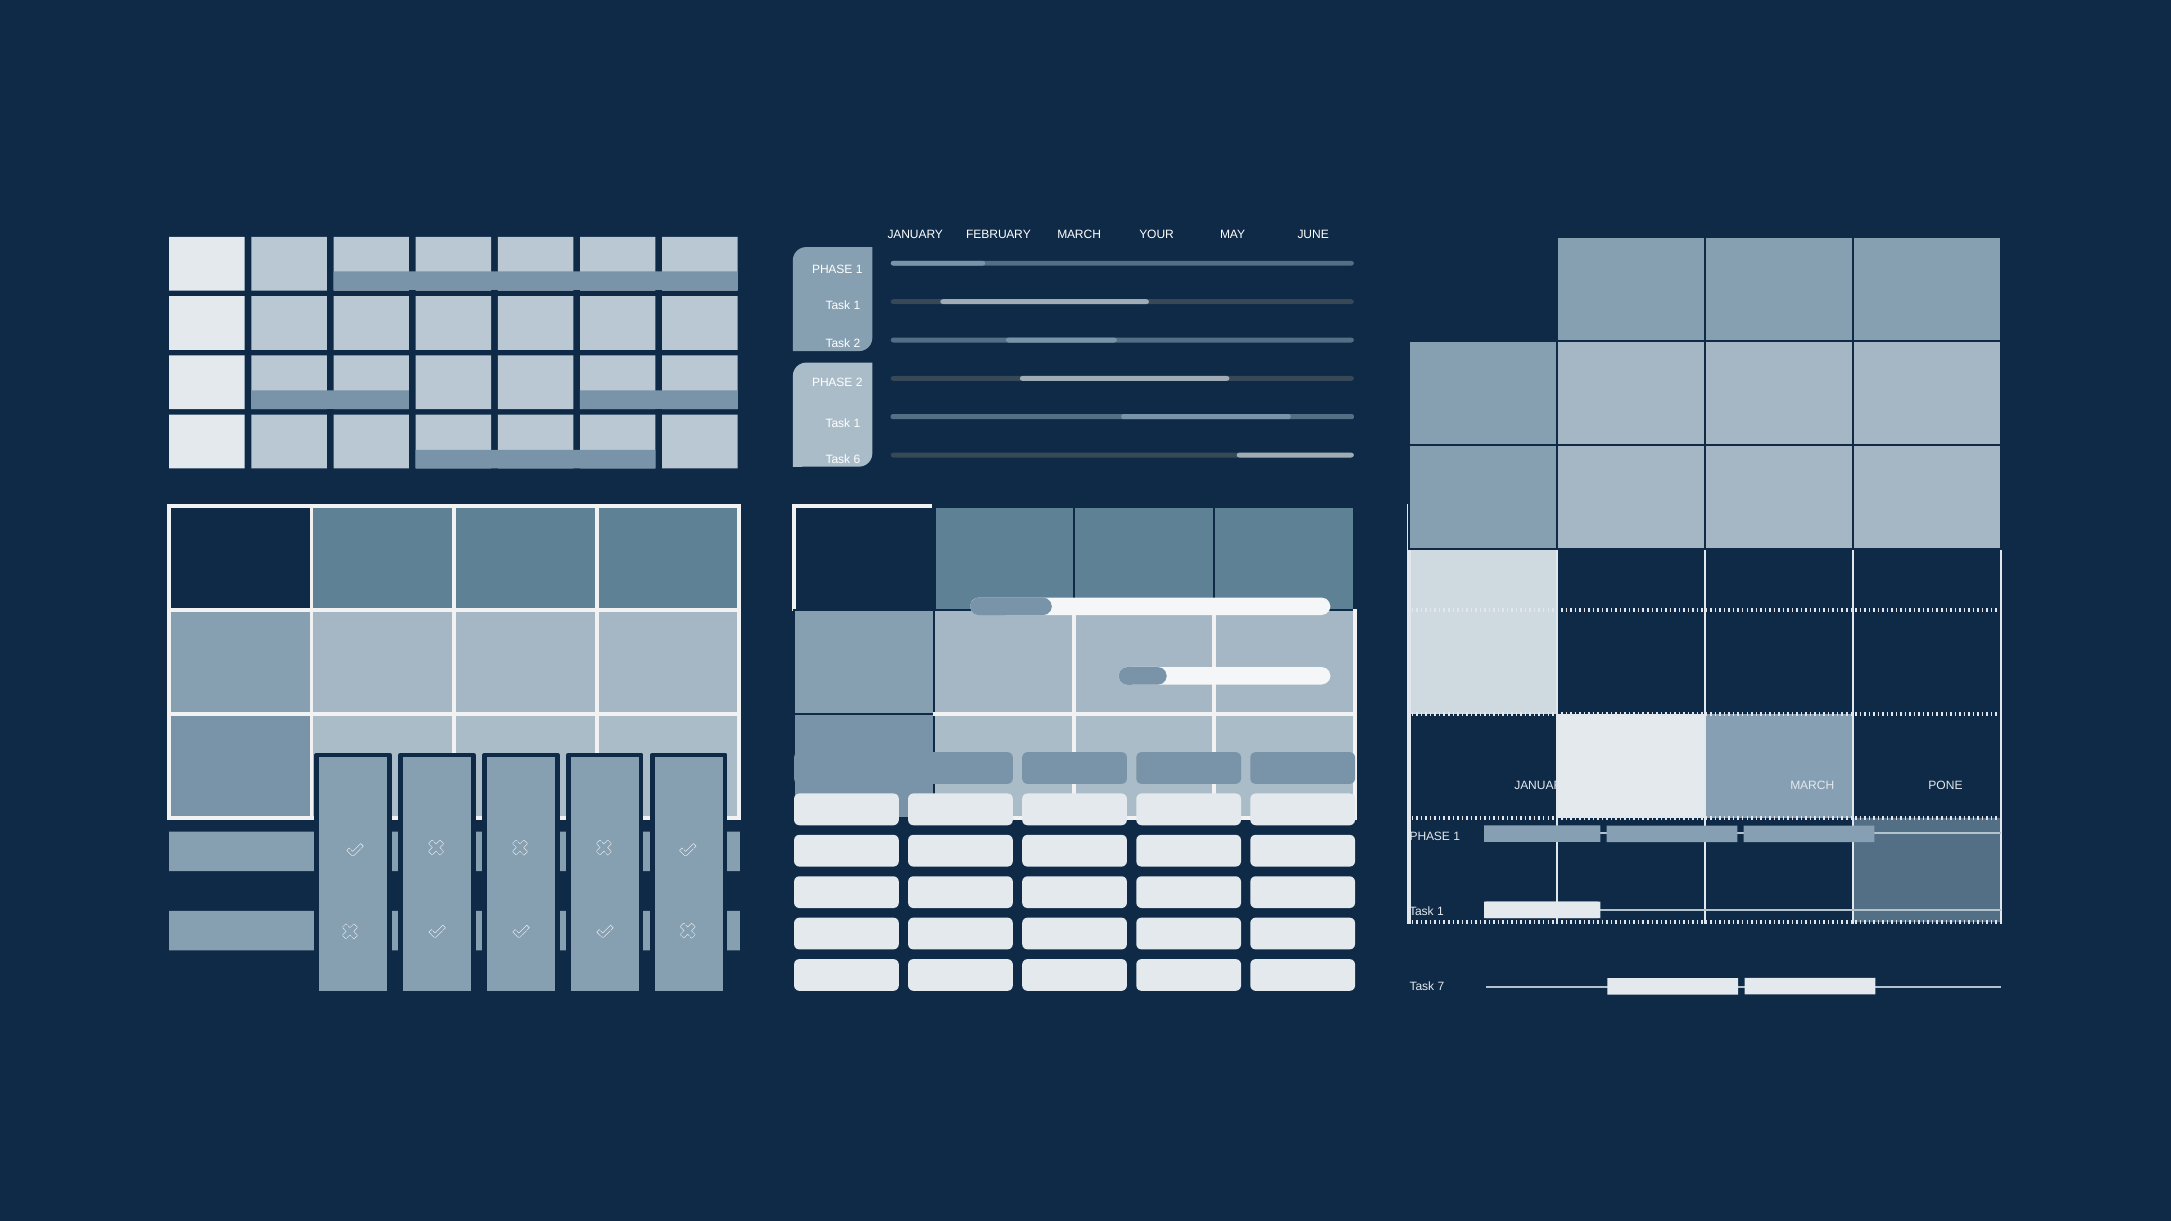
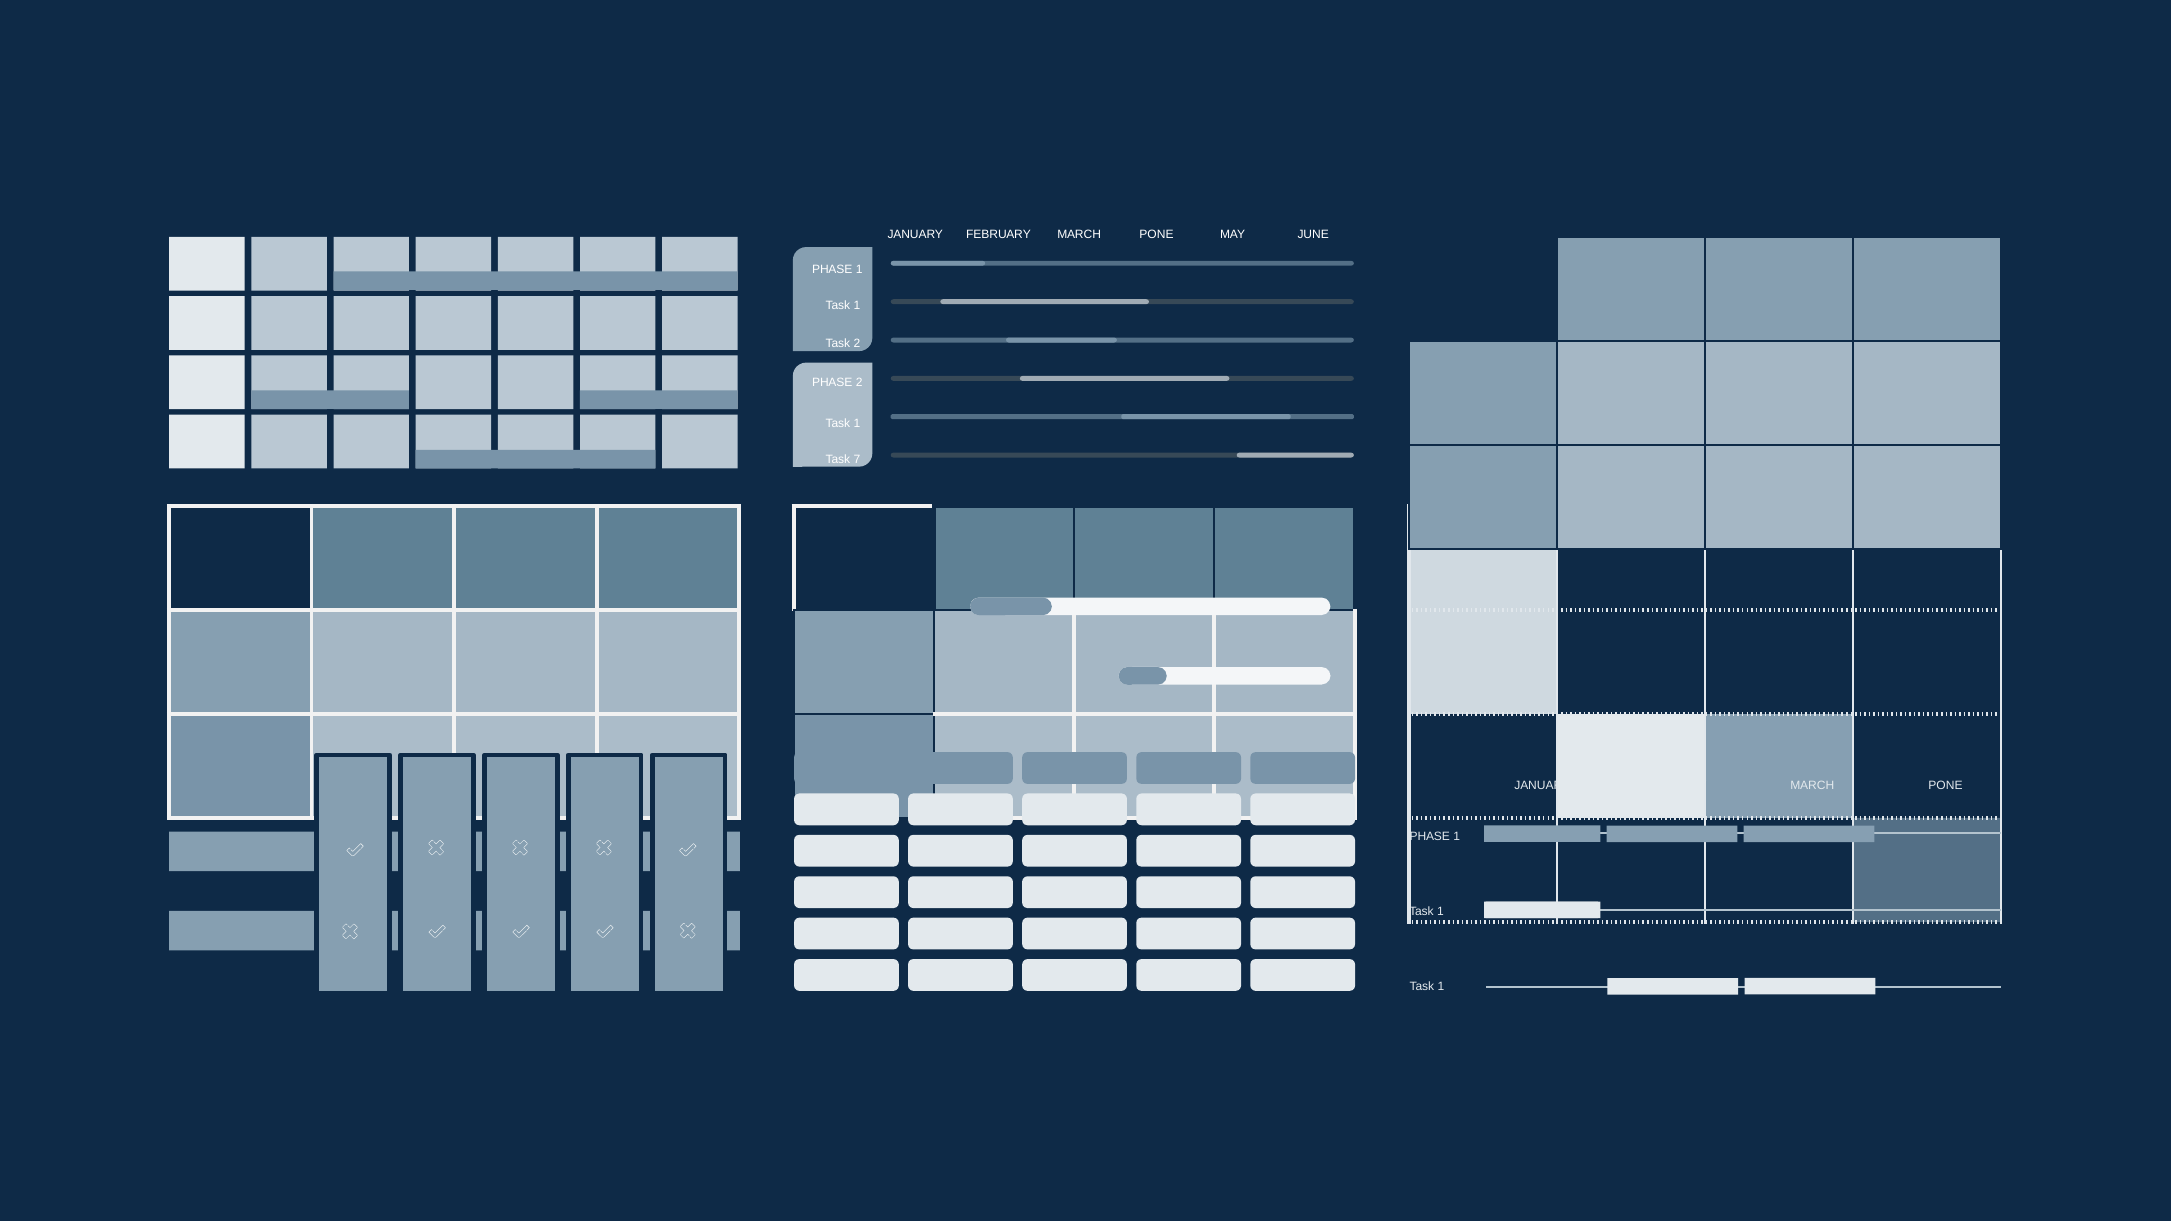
YOUR: YOUR -> PONE (1156, 234)
6: 6 -> 7 (857, 460)
7: 7 -> 1 (1441, 987)
